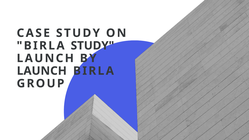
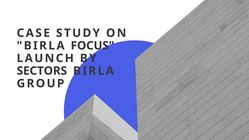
BIRLA STUDY: STUDY -> FOCUS (92, 46)
LAUNCH: LAUNCH -> SECTORS (42, 71)
